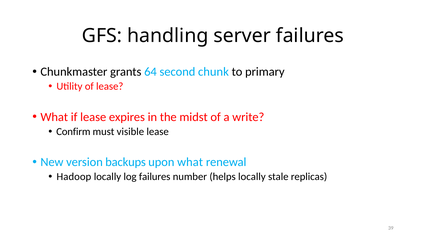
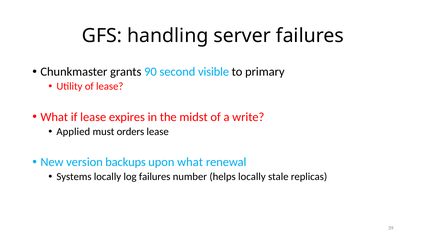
64: 64 -> 90 (150, 72)
chunk: chunk -> visible (214, 72)
Confirm: Confirm -> Applied (73, 132)
visible: visible -> orders (130, 132)
Hadoop: Hadoop -> Systems (74, 177)
